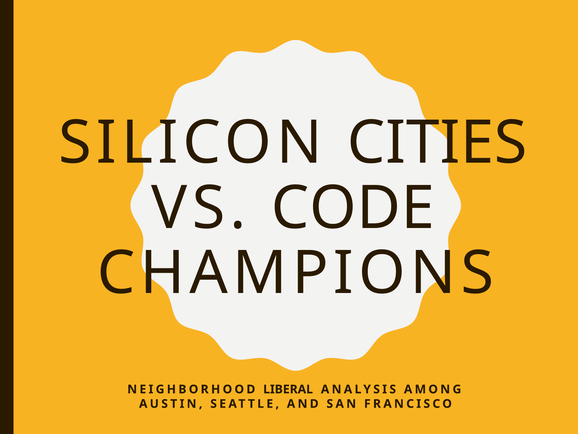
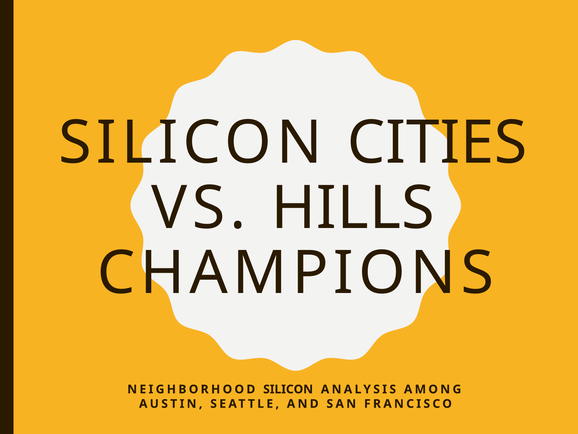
CODE: CODE -> HILLS (353, 208)
NEIGHBORHOOD LIBERAL: LIBERAL -> SILICON (288, 389)
